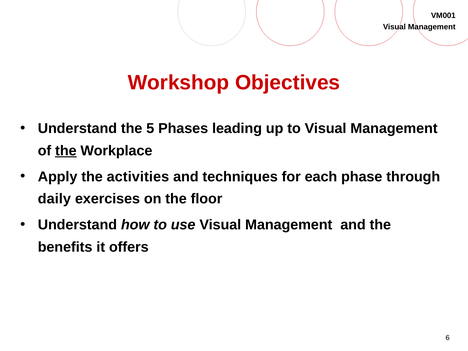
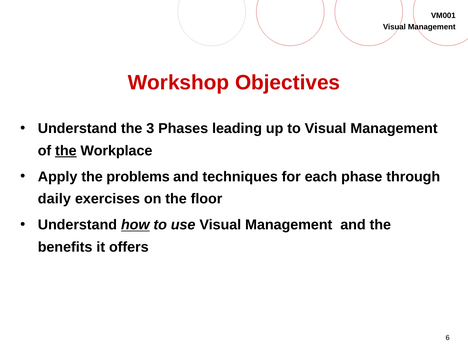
5: 5 -> 3 (150, 128)
activities: activities -> problems (138, 177)
how underline: none -> present (135, 225)
